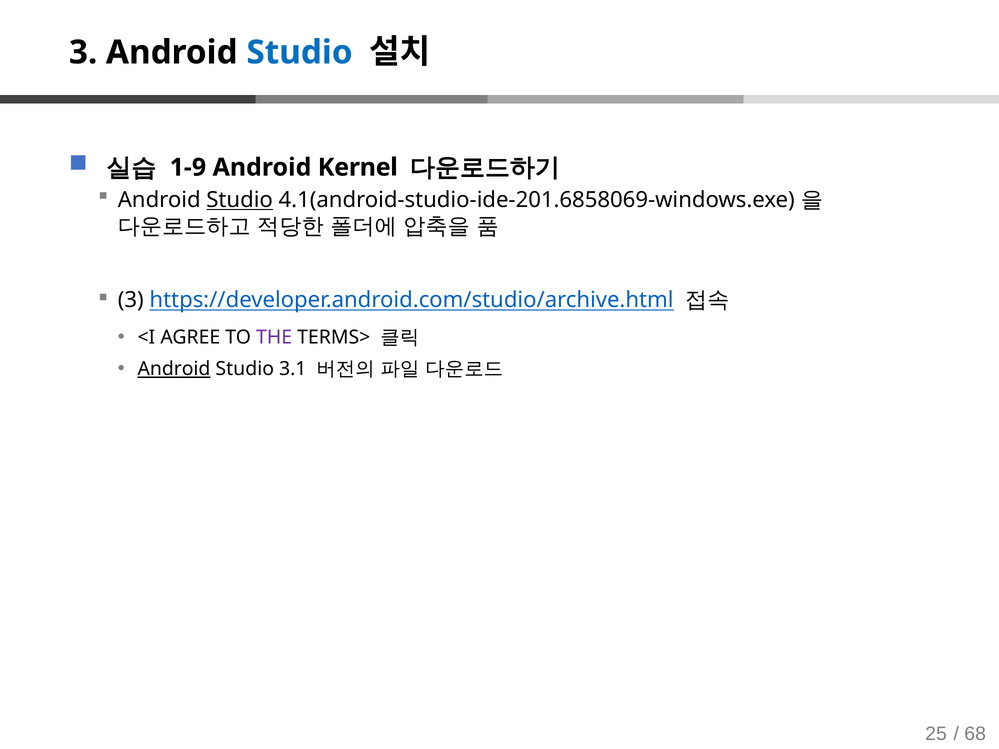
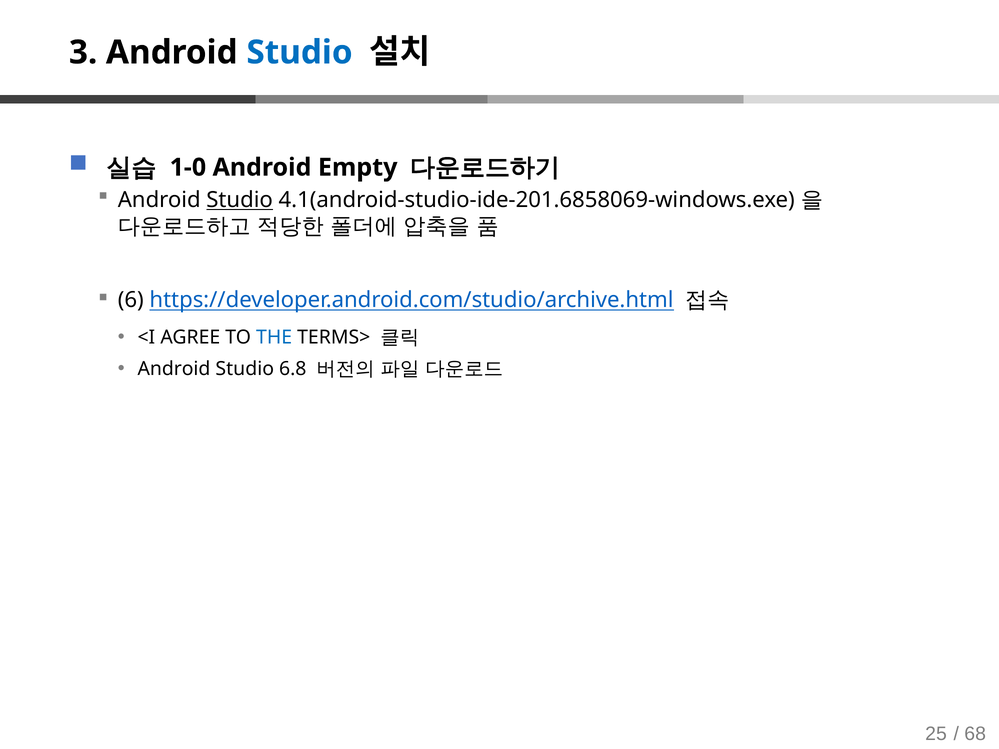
1-9: 1-9 -> 1-0 (188, 167)
Kernel: Kernel -> Empty (358, 167)
3: 3 -> 6 (131, 300)
THE colour: purple -> blue (274, 338)
Android underline: present -> none (174, 369)
3.1: 3.1 -> 6.8 (293, 369)
